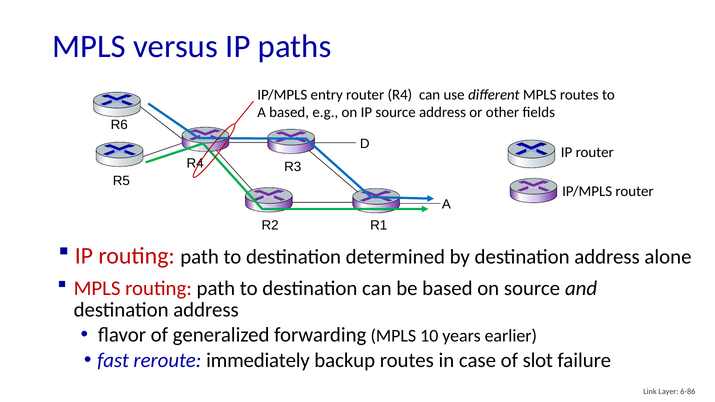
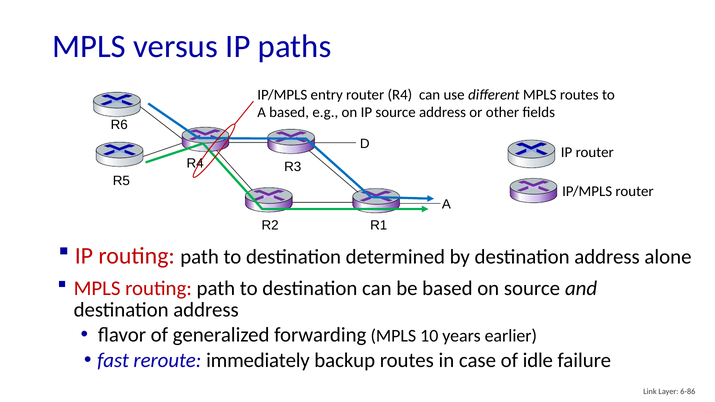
slot: slot -> idle (538, 361)
